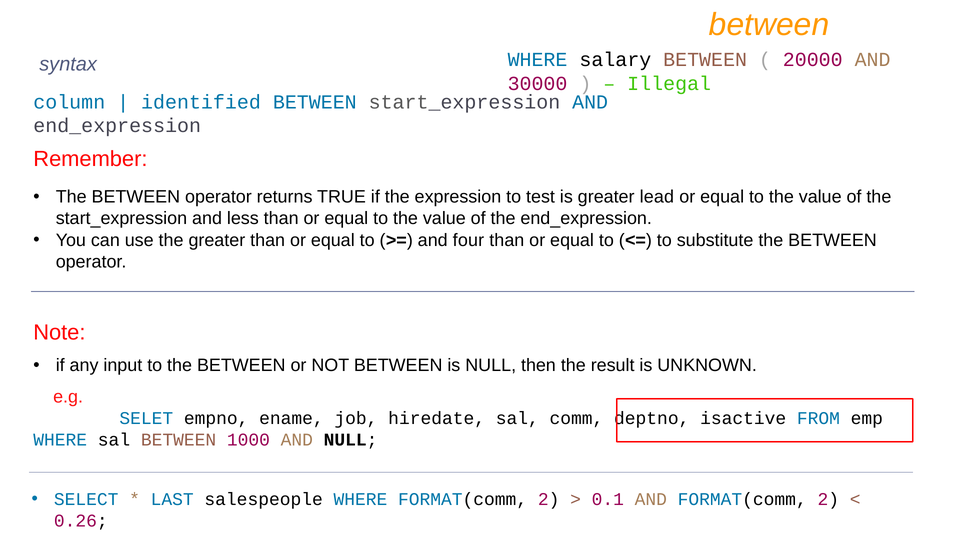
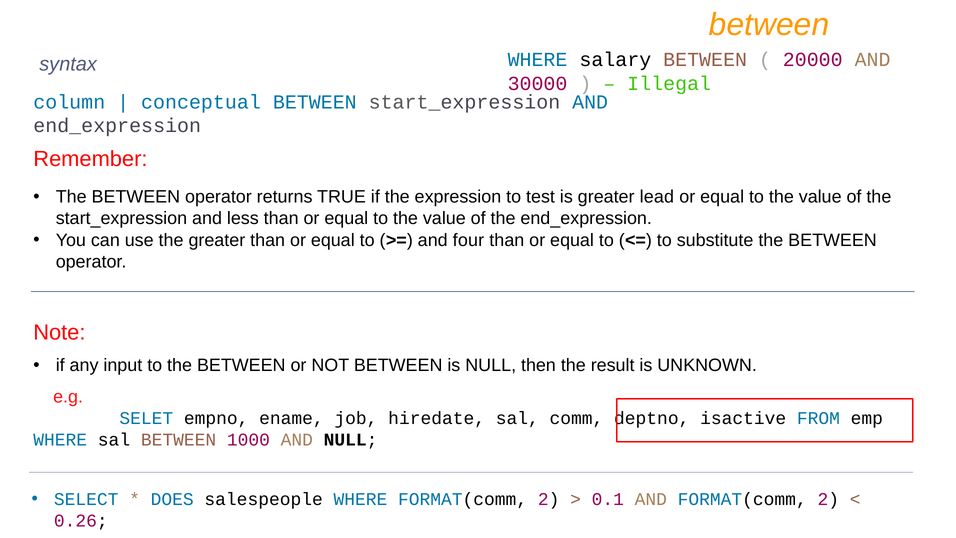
identified: identified -> conceptual (201, 102)
LAST: LAST -> DOES (172, 499)
